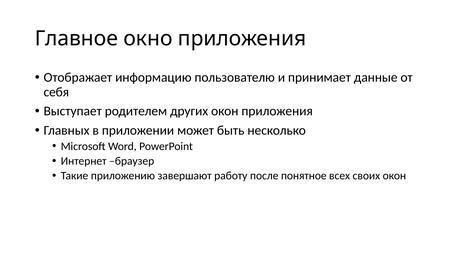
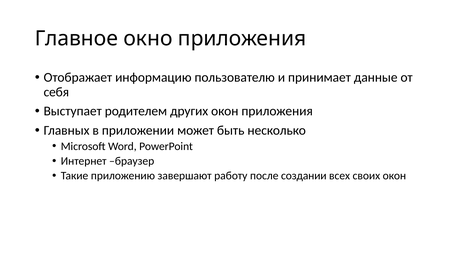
понятное: понятное -> создании (304, 176)
